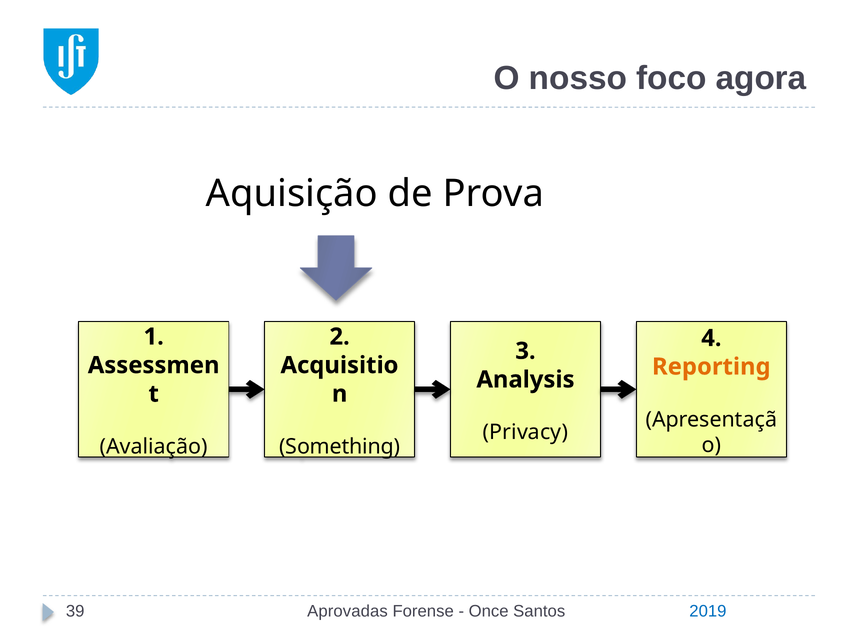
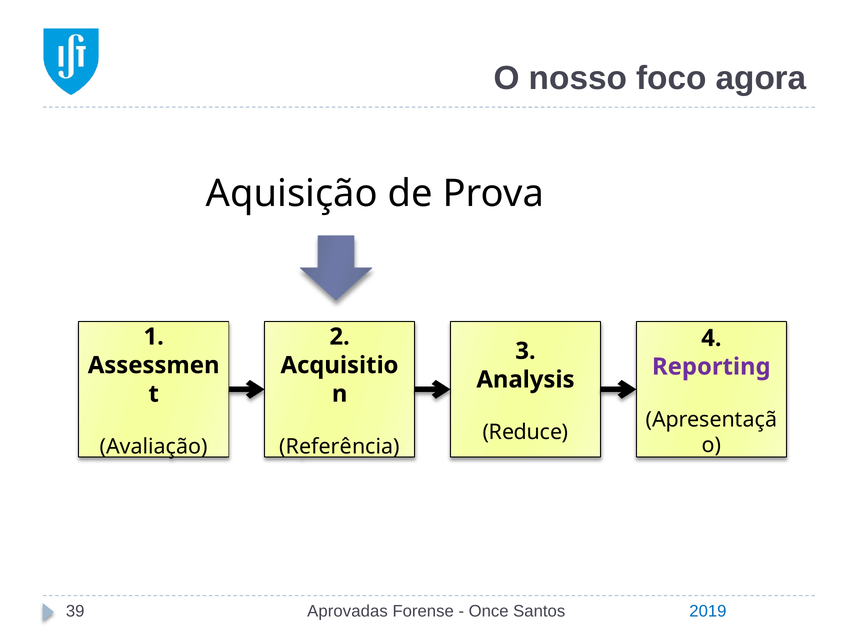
Reporting colour: orange -> purple (711, 367)
Privacy: Privacy -> Reduce (526, 433)
Something: Something -> Referência (340, 447)
